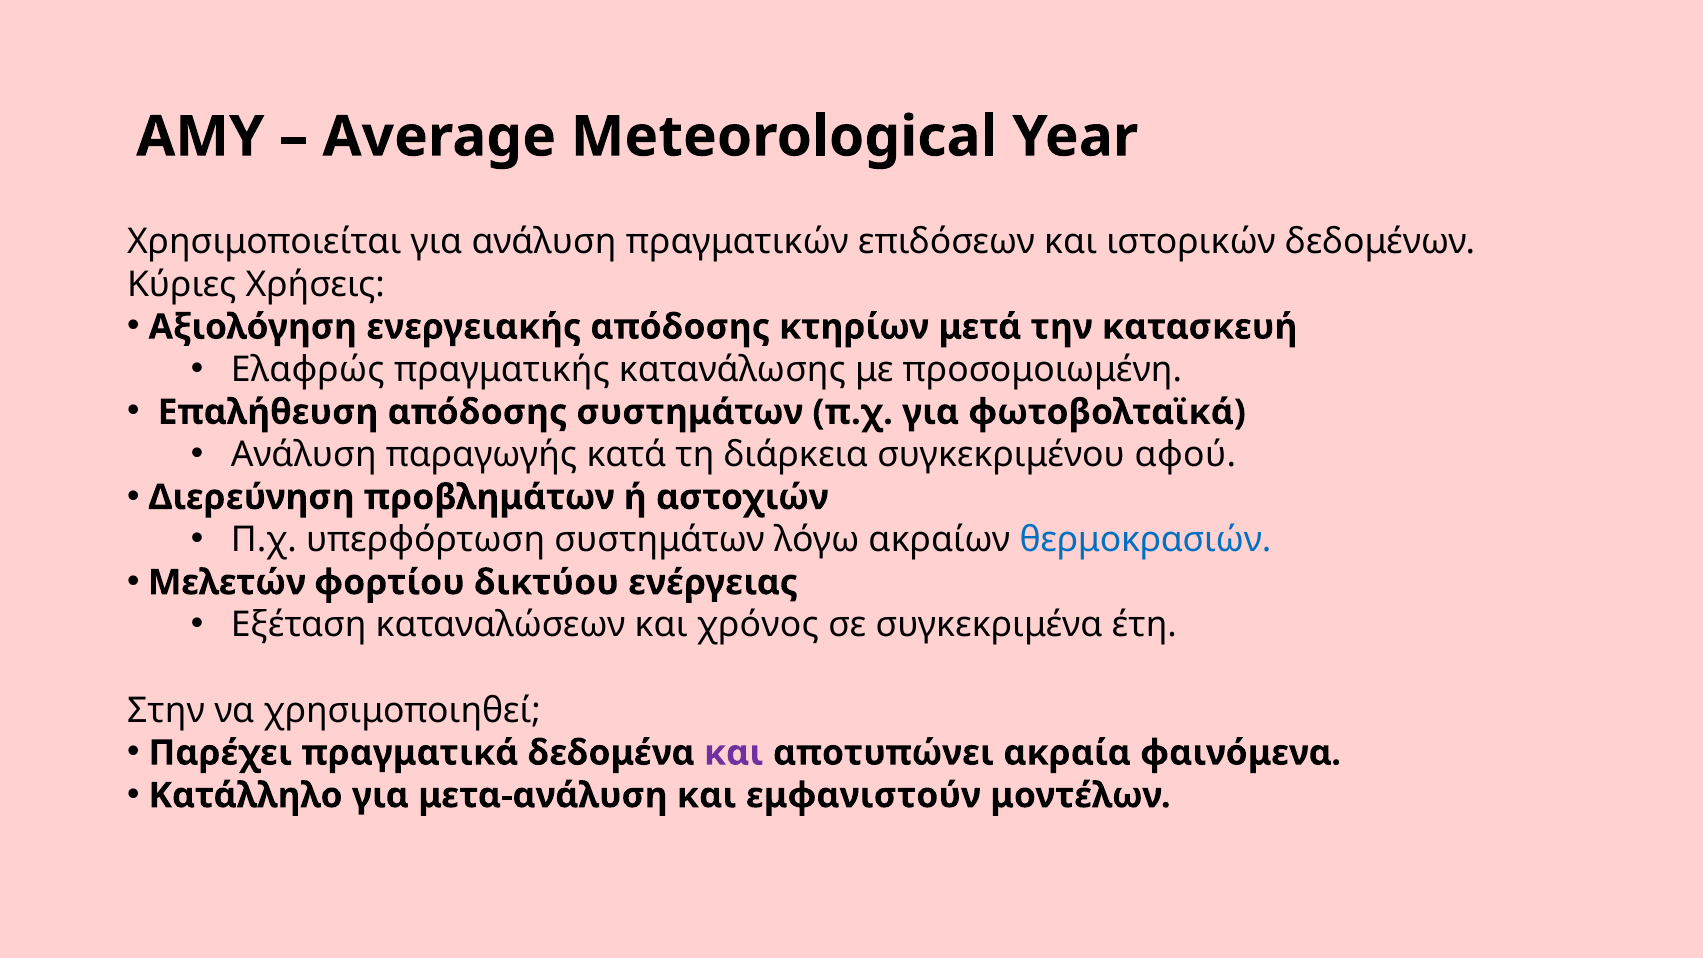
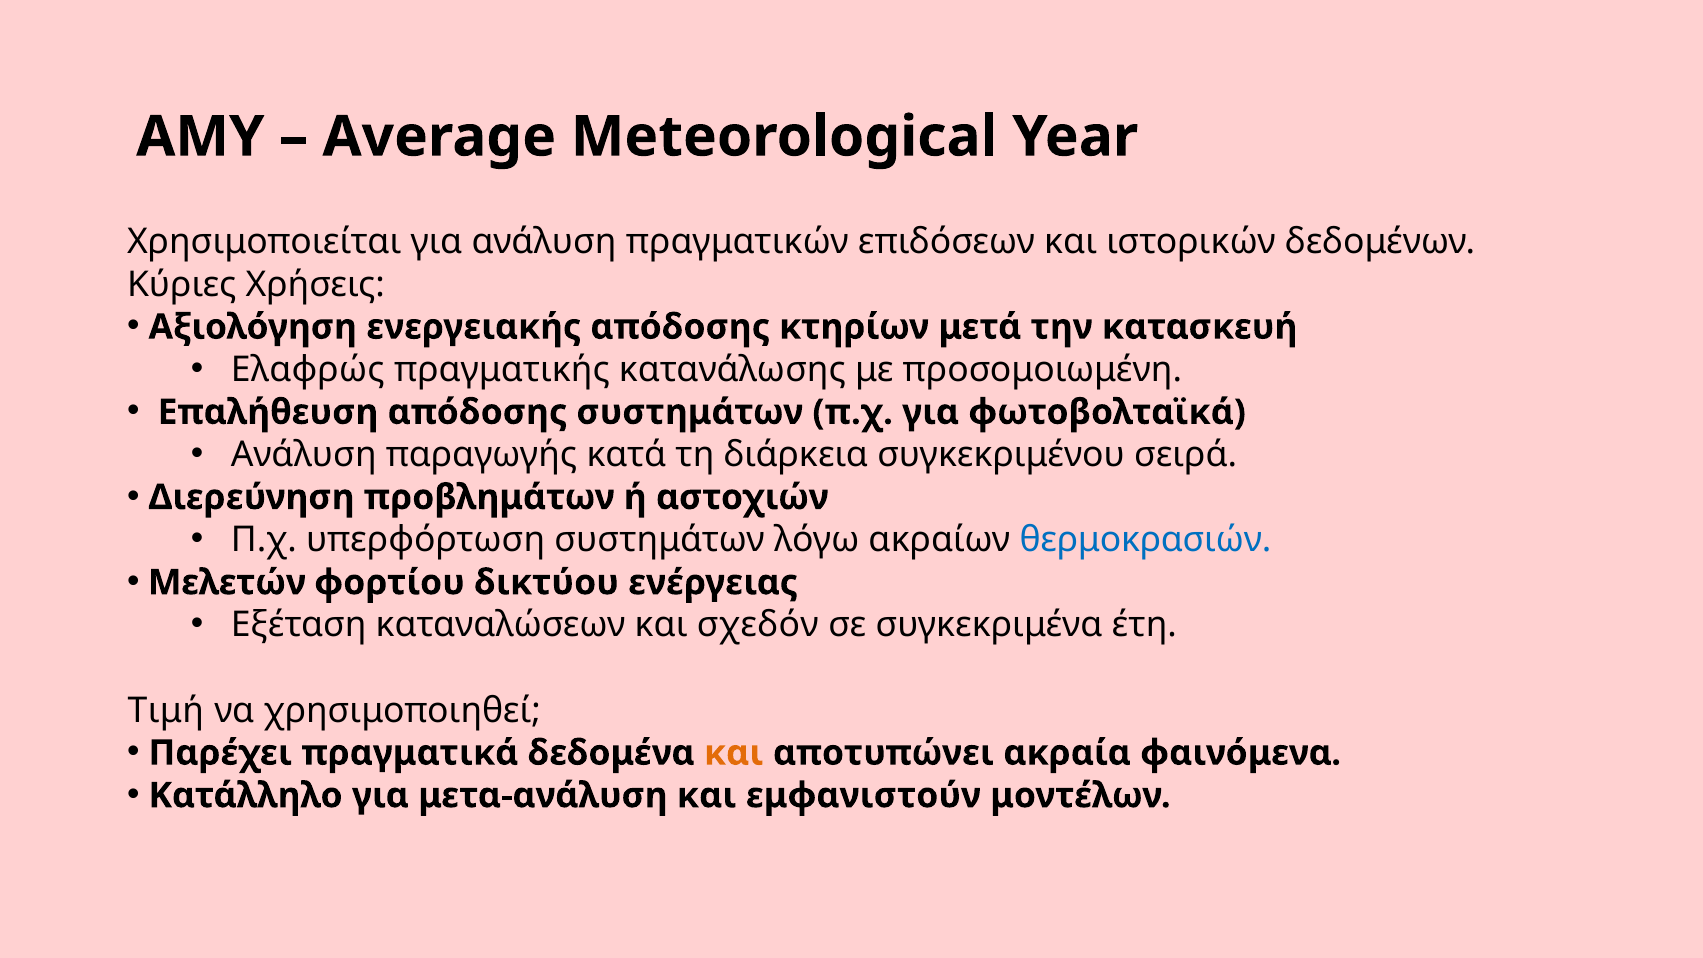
αφού: αφού -> σειρά (1186, 455)
χρόνος: χρόνος -> σχεδόν (758, 625)
Στην: Στην -> Τιμή (166, 710)
και colour: purple -> orange (734, 753)
